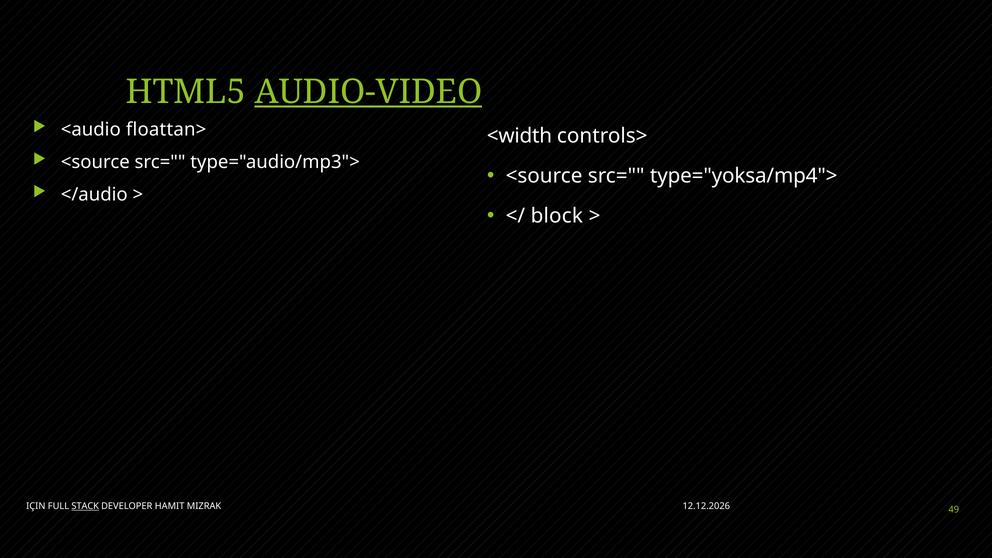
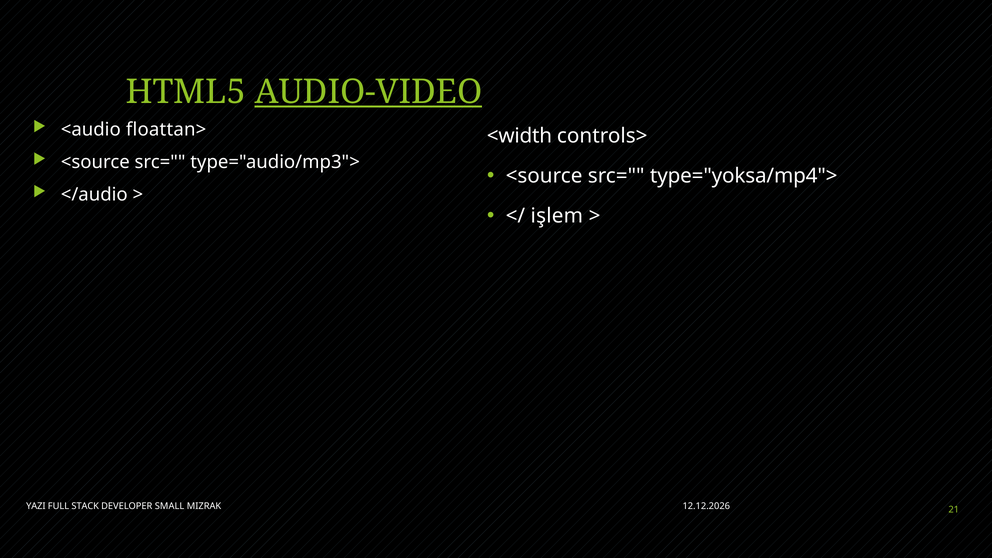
block: block -> işlem (557, 216)
IÇIN: IÇIN -> YAZI (36, 506)
STACK underline: present -> none (85, 506)
HAMIT: HAMIT -> SMALL (170, 506)
49: 49 -> 21 (954, 510)
